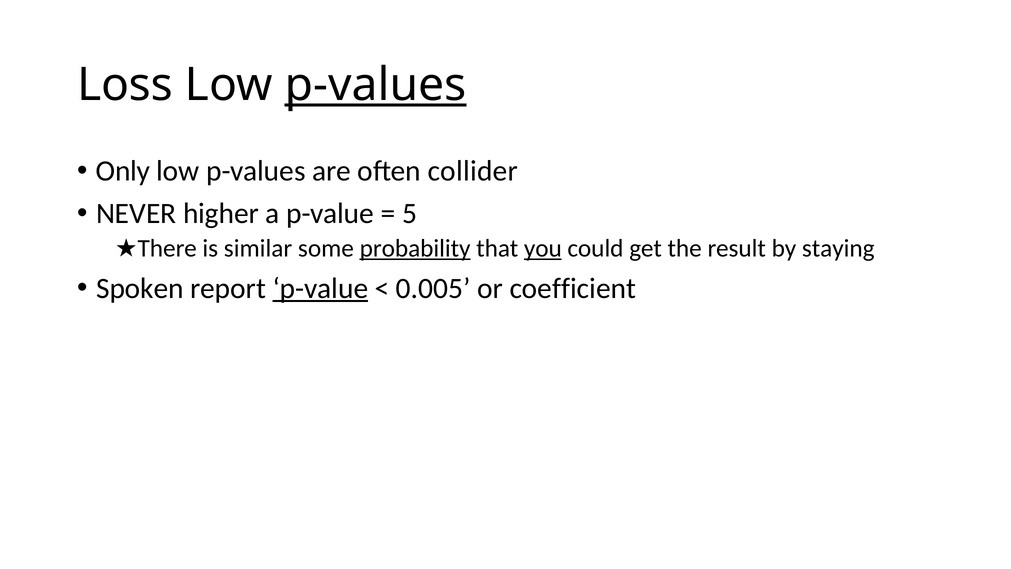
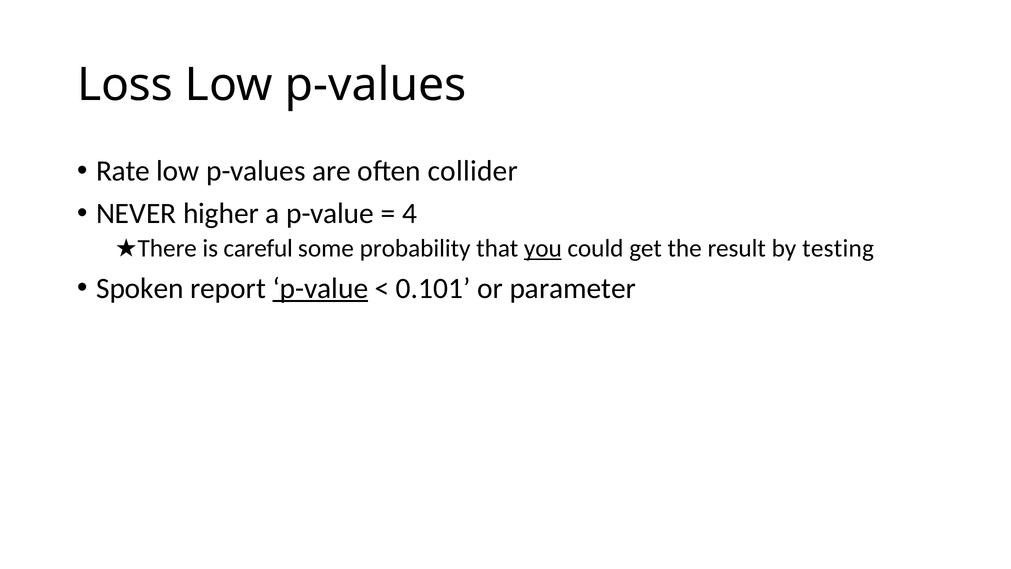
p-values underline: present -> none (376, 85)
Only: Only -> Rate (123, 171)
5: 5 -> 4 (409, 213)
similar: similar -> careful (258, 248)
probability underline: present -> none (415, 248)
staying: staying -> testing (838, 248)
0.005: 0.005 -> 0.101 (433, 288)
coefficient: coefficient -> parameter (573, 288)
